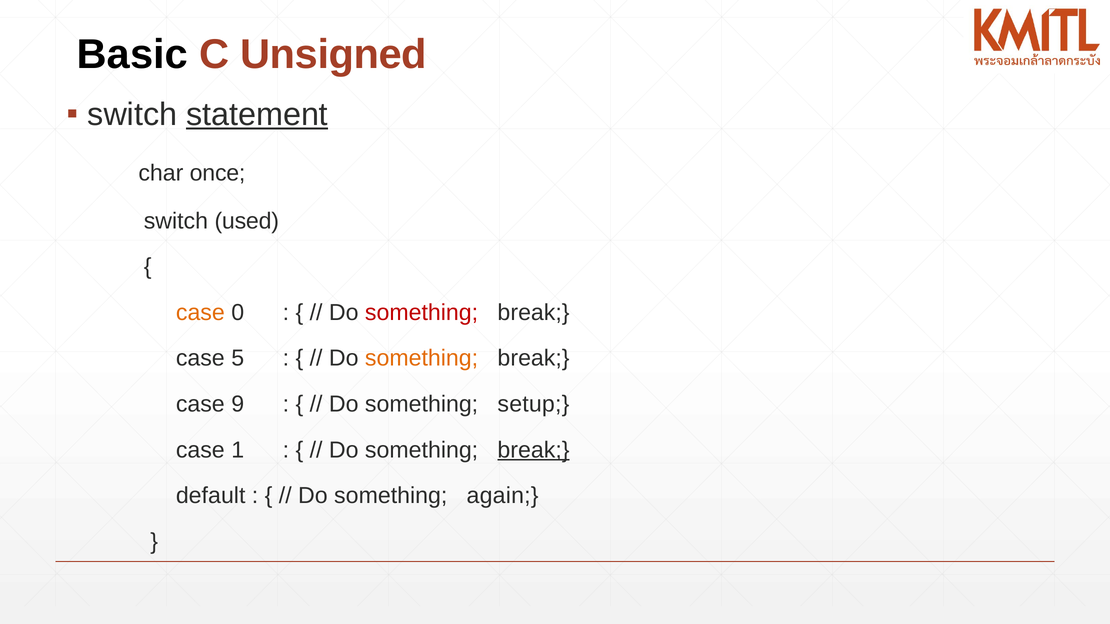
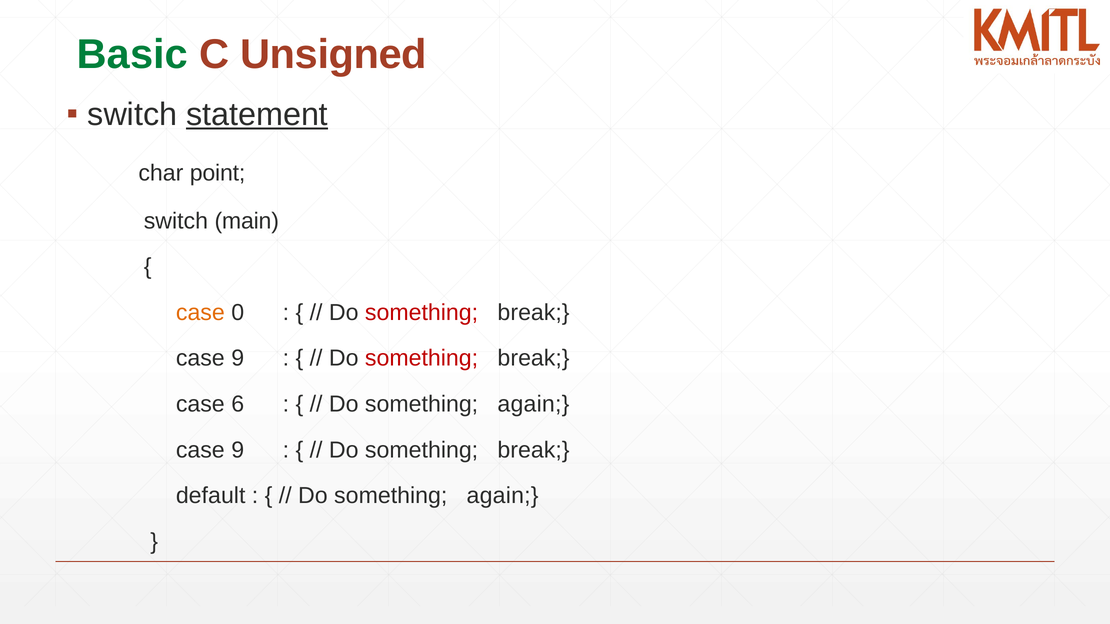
Basic colour: black -> green (132, 54)
once: once -> point (218, 173)
used: used -> main (247, 221)
5: 5 -> 9 (238, 358)
something colour: orange -> red (422, 358)
9: 9 -> 6 (238, 404)
setup: setup -> again (533, 404)
1: 1 -> 9 (238, 450)
break underline: present -> none (534, 450)
